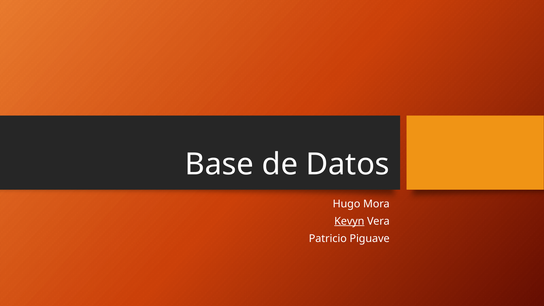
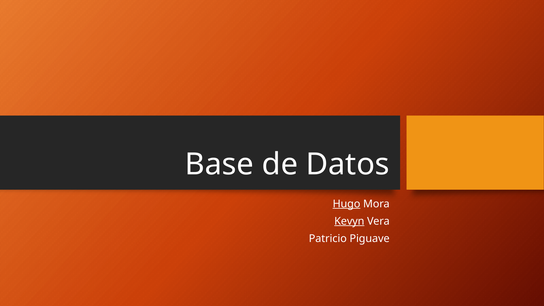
Hugo underline: none -> present (347, 204)
